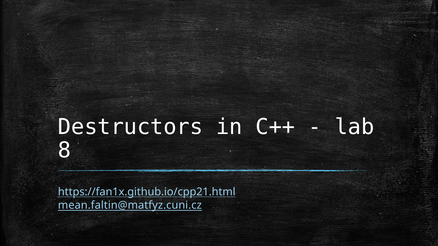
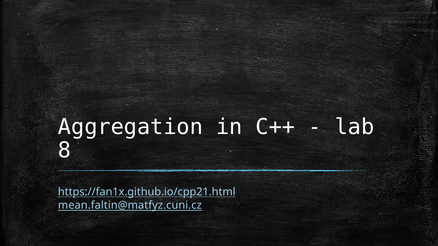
Destructors: Destructors -> Aggregation (130, 127)
